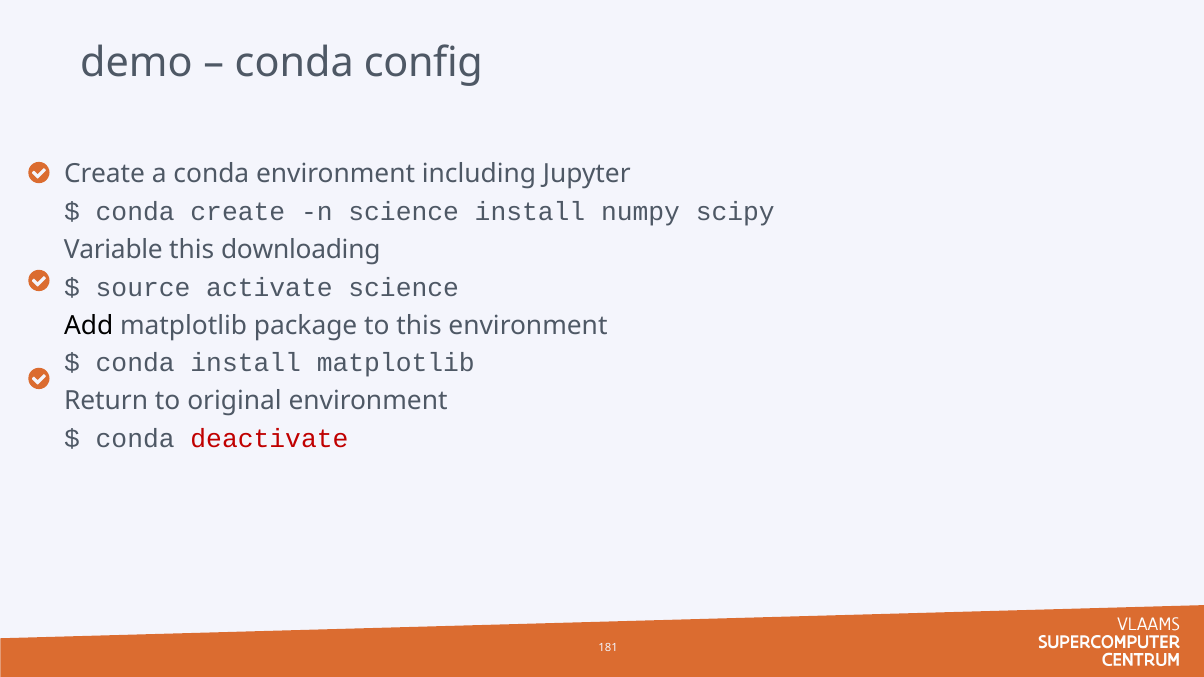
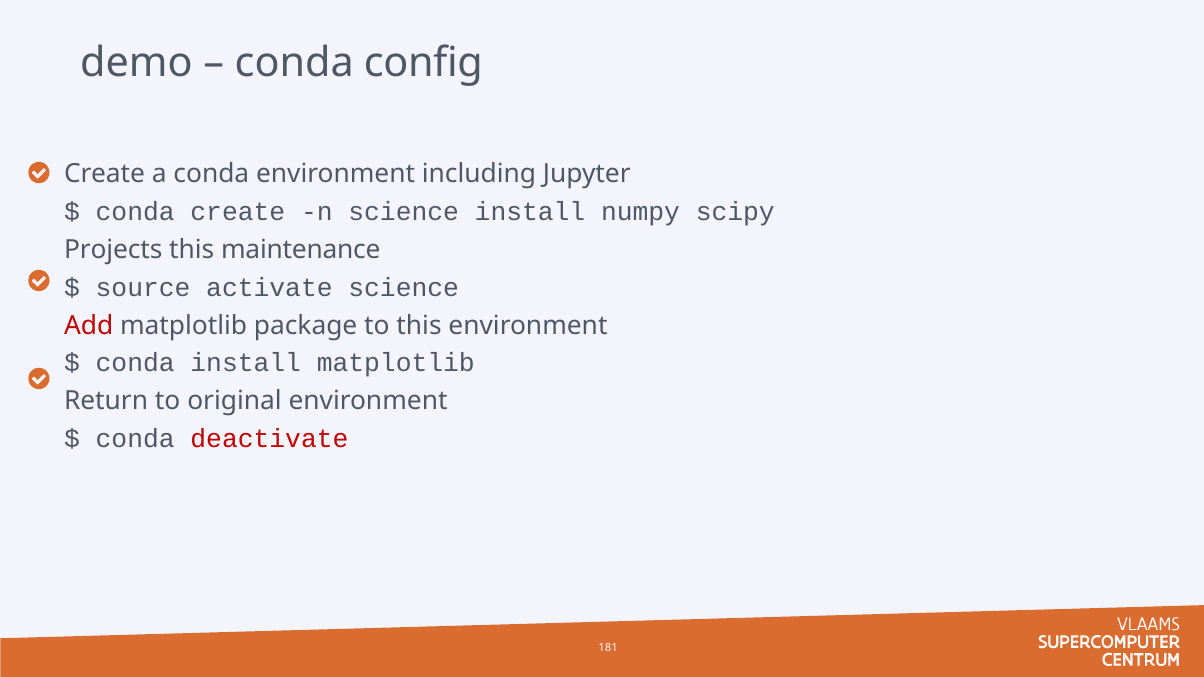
Variable: Variable -> Projects (113, 250)
downloading: downloading -> maintenance (301, 250)
Add colour: black -> red (89, 325)
